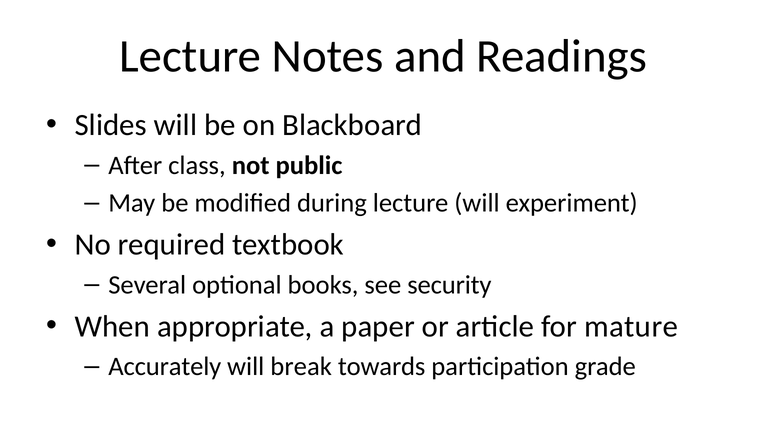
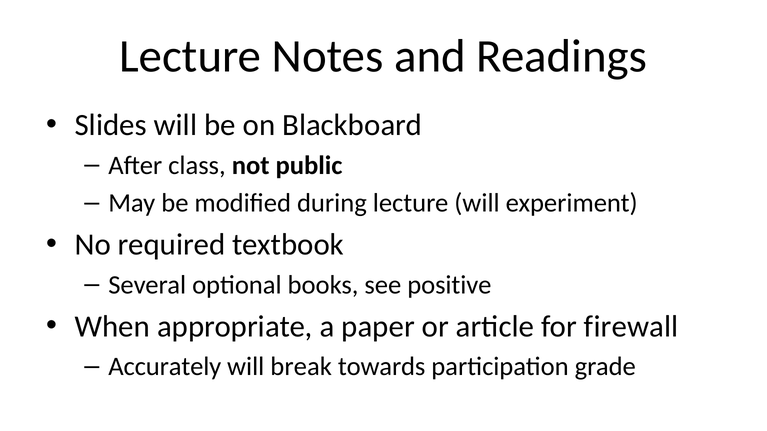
security: security -> positive (449, 285)
mature: mature -> firewall (631, 327)
